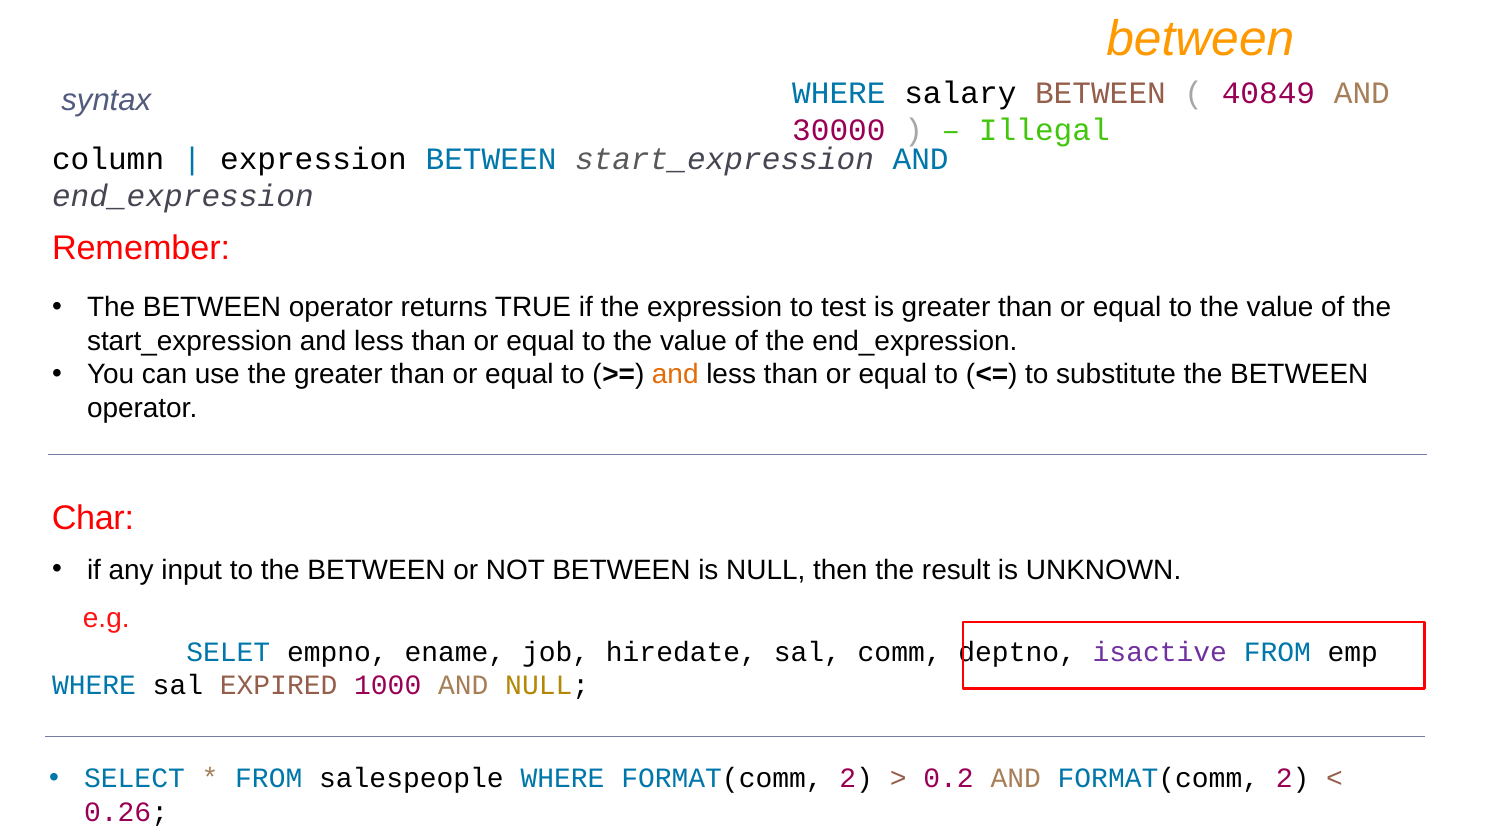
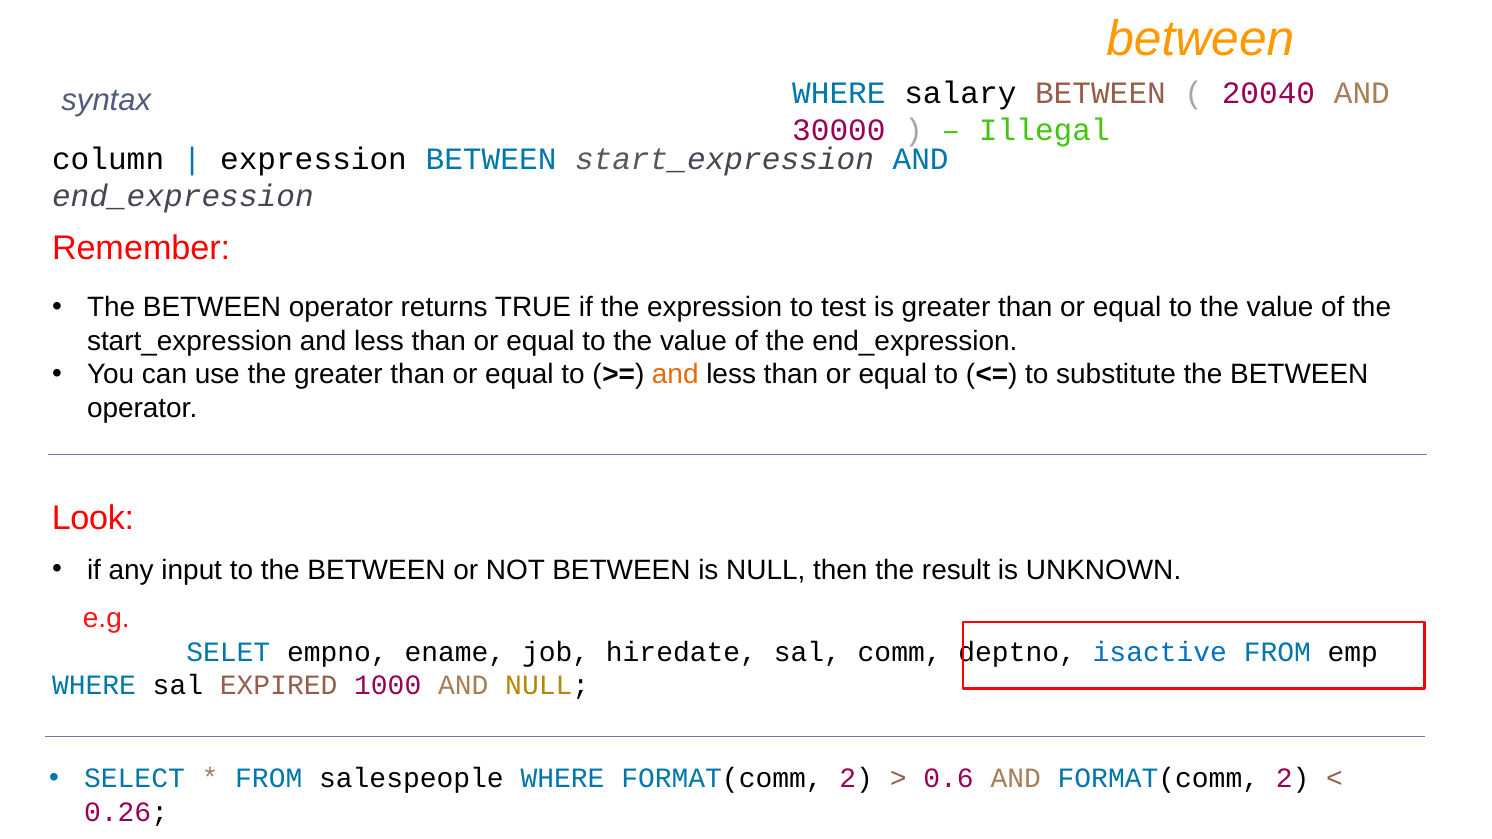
40849: 40849 -> 20040 (1268, 93)
Char: Char -> Look (93, 519)
isactive colour: purple -> blue (1160, 652)
0.2: 0.2 -> 0.6 (949, 779)
